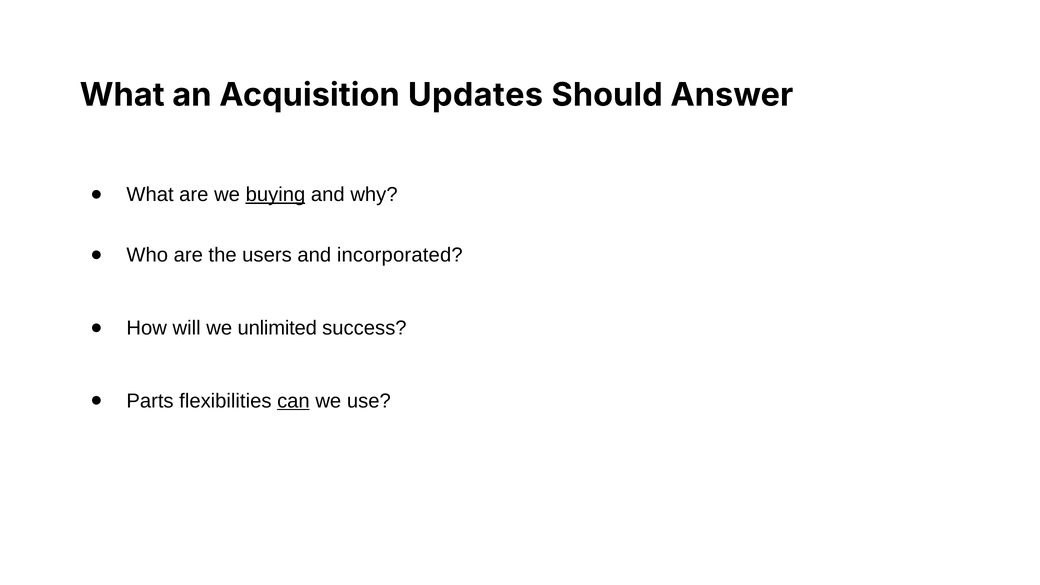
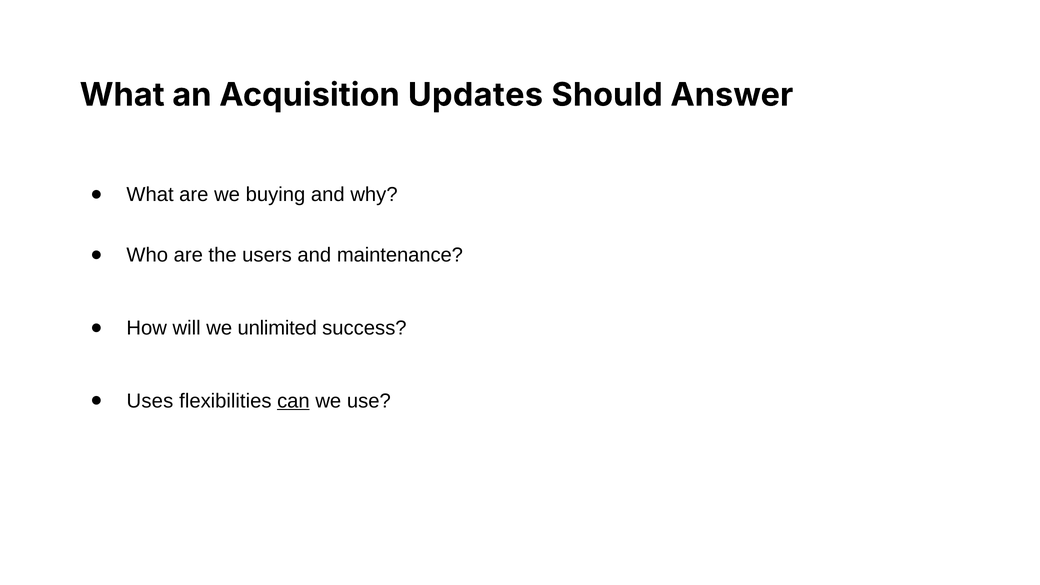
buying underline: present -> none (275, 195)
incorporated: incorporated -> maintenance (400, 255)
Parts: Parts -> Uses (150, 401)
